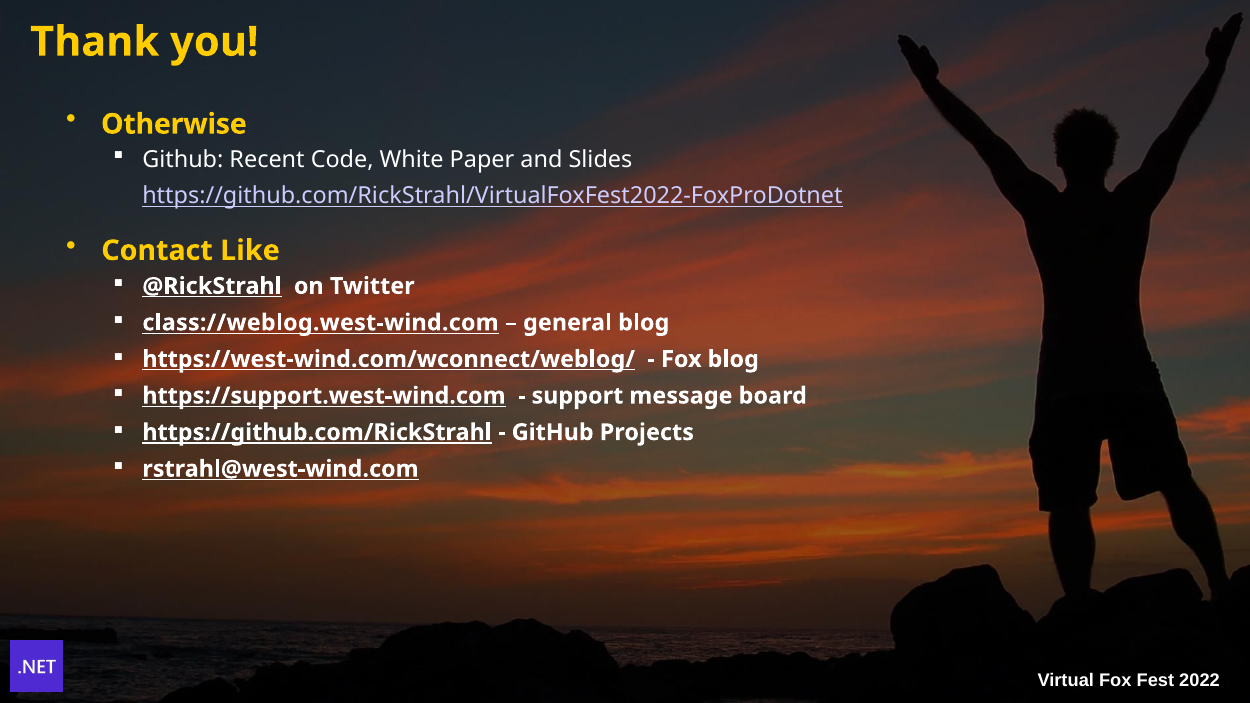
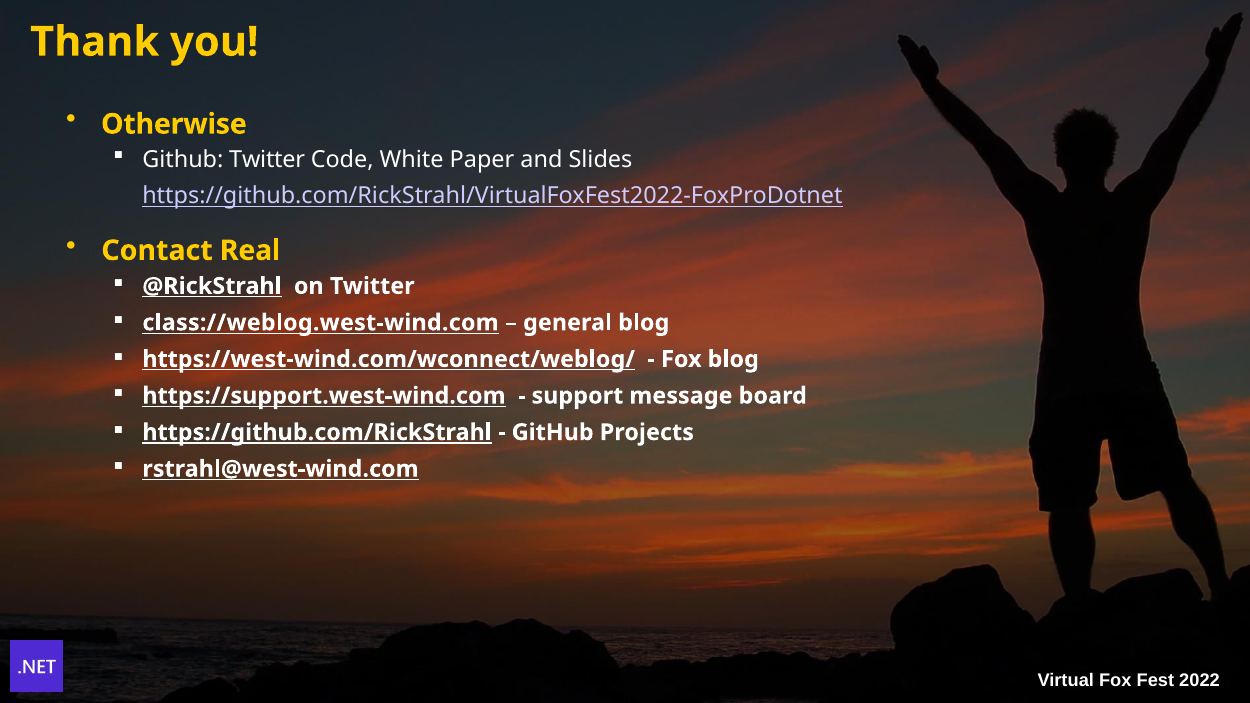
Github Recent: Recent -> Twitter (267, 160)
Like: Like -> Real (250, 251)
